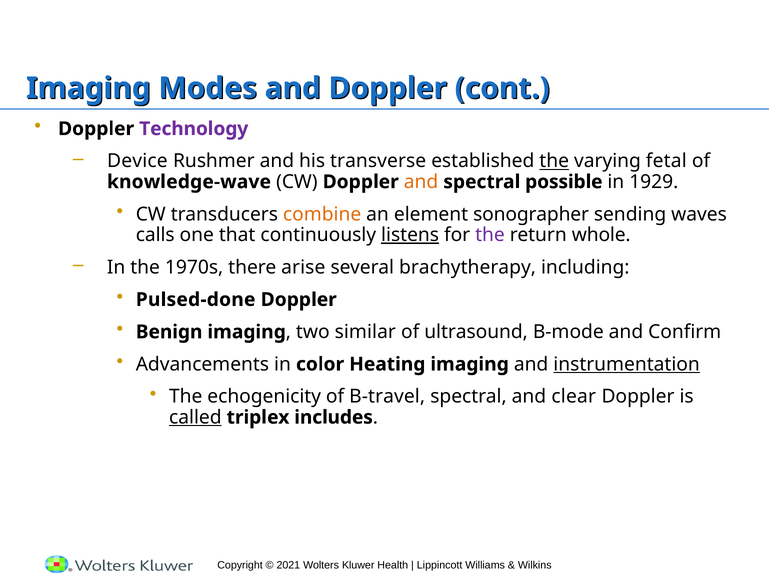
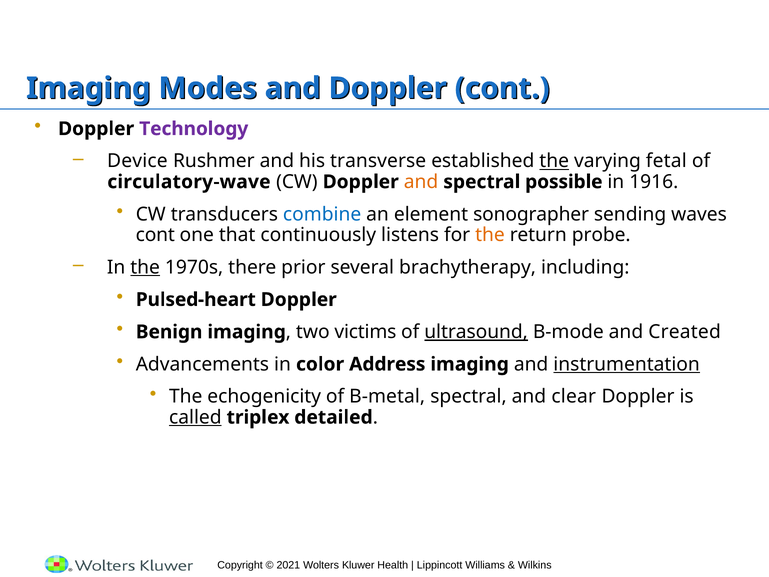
knowledge-wave: knowledge-wave -> circulatory-wave (189, 182)
1929: 1929 -> 1916 (654, 182)
combine colour: orange -> blue (322, 214)
calls: calls -> cont (155, 235)
listens underline: present -> none (410, 235)
the colour: purple -> orange (490, 235)
whole: whole -> probe (601, 235)
the underline: none -> present (145, 267)
arise: arise -> prior (303, 267)
Pulsed-done: Pulsed-done -> Pulsed-heart (196, 299)
similar: similar -> victims (365, 332)
ultrasound underline: none -> present (476, 332)
Confirm: Confirm -> Created (685, 332)
Heating: Heating -> Address (387, 364)
B-travel: B-travel -> B-metal (387, 396)
includes: includes -> detailed (333, 417)
